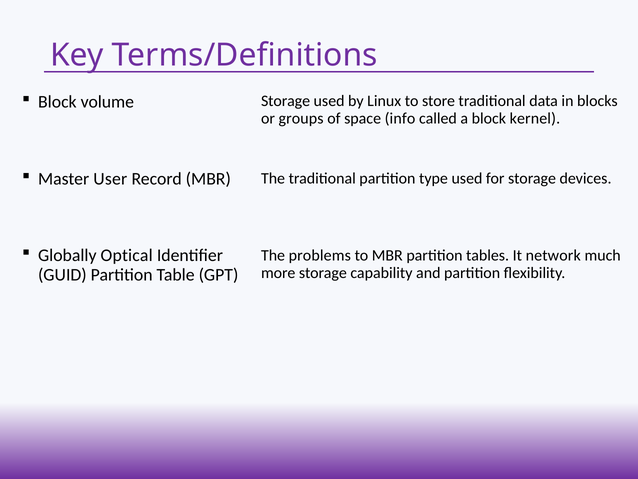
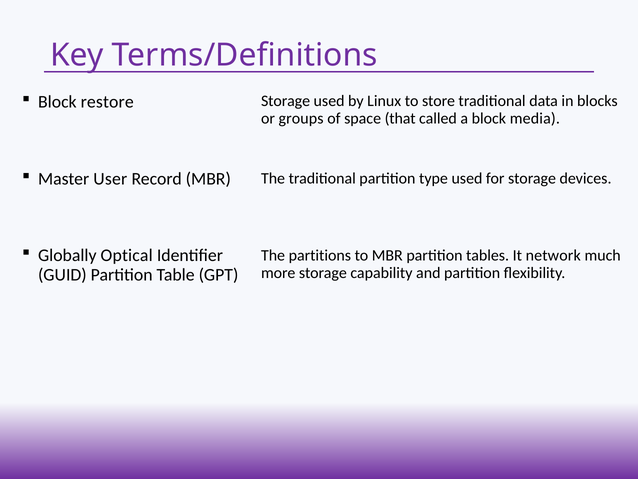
volume: volume -> restore (107, 102)
info: info -> that (400, 118)
kernel: kernel -> media (535, 118)
problems: problems -> partitions (320, 255)
